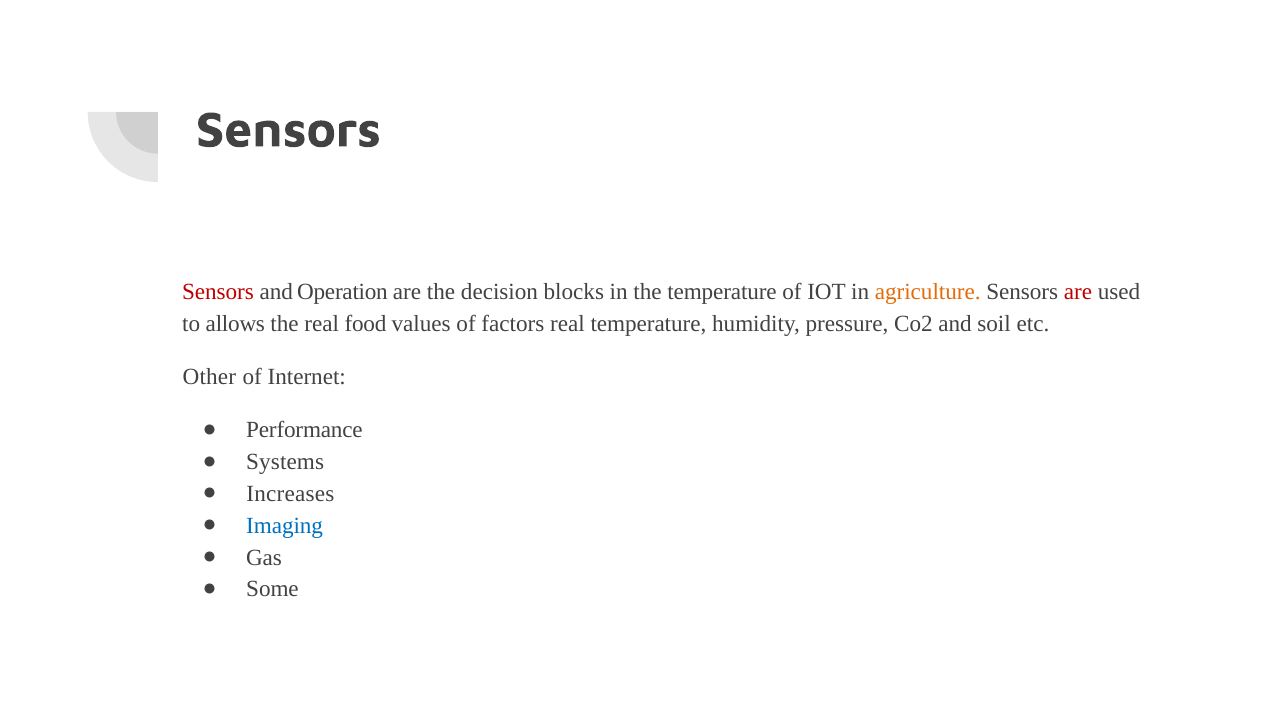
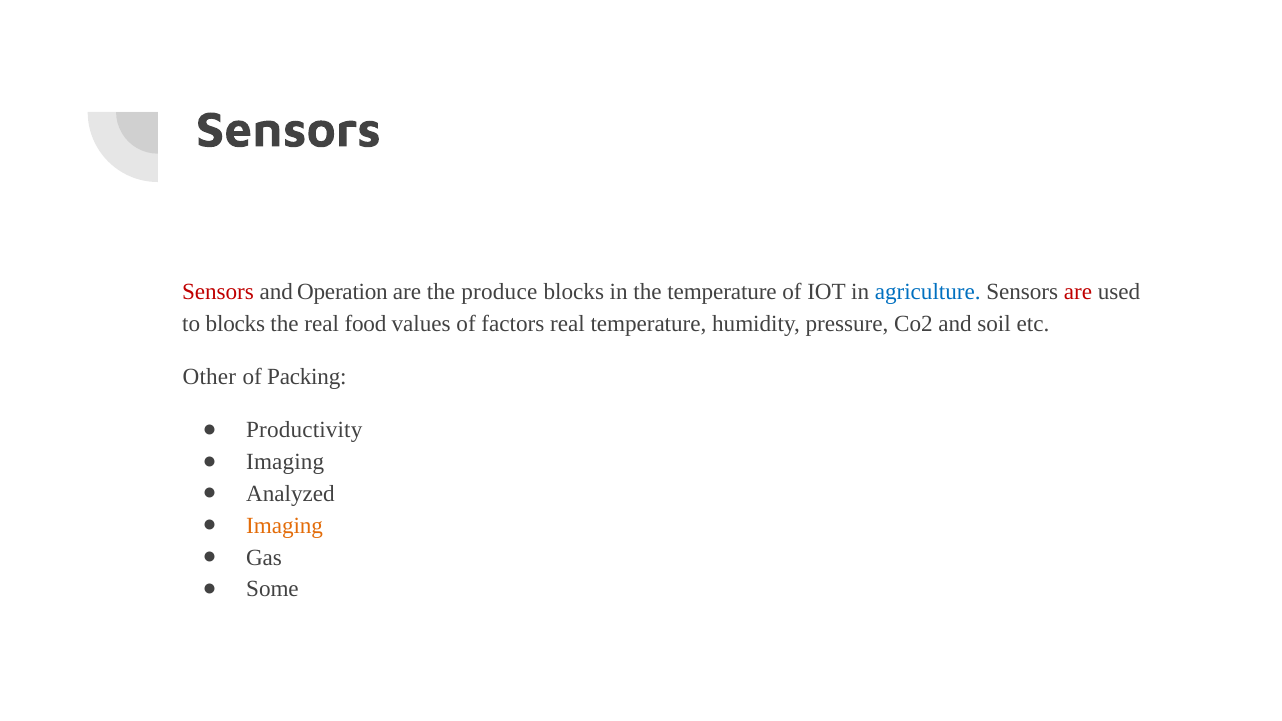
decision: decision -> produce (499, 292)
agriculture colour: orange -> blue (928, 292)
to allows: allows -> blocks (235, 324)
Internet: Internet -> Packing (307, 377)
Performance: Performance -> Productivity (304, 430)
Systems: Systems -> Imaging (285, 462)
Increases: Increases -> Analyzed (290, 494)
Imaging colour: blue -> orange (285, 526)
